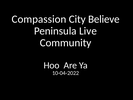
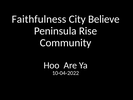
Compassion: Compassion -> Faithfulness (39, 19)
Live: Live -> Rise (88, 31)
